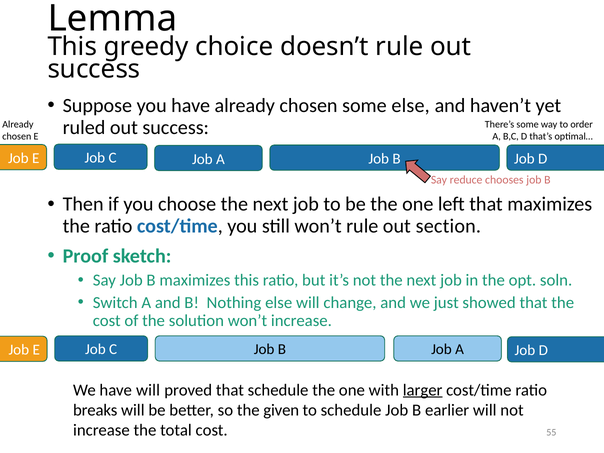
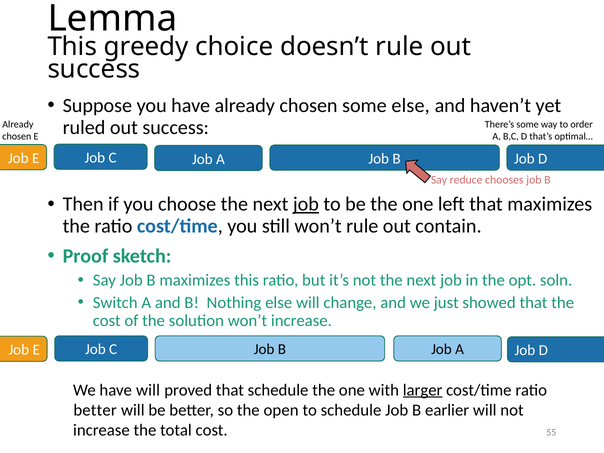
job underline: none -> present (306, 204)
section: section -> contain (448, 226)
breaks: breaks -> better (95, 410)
given: given -> open (281, 410)
